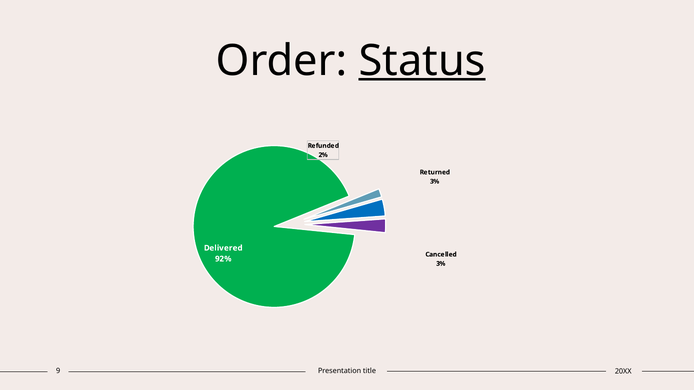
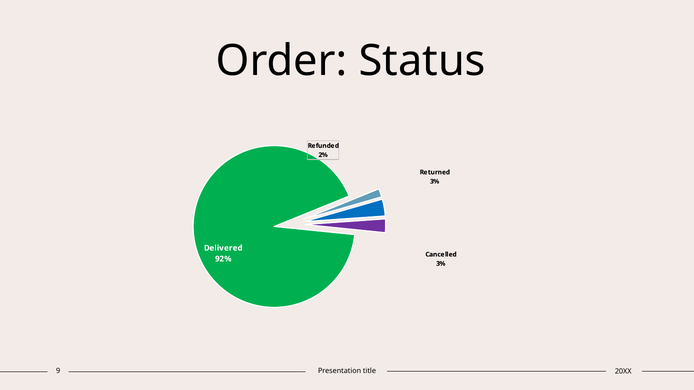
Status underline: present -> none (422, 61)
